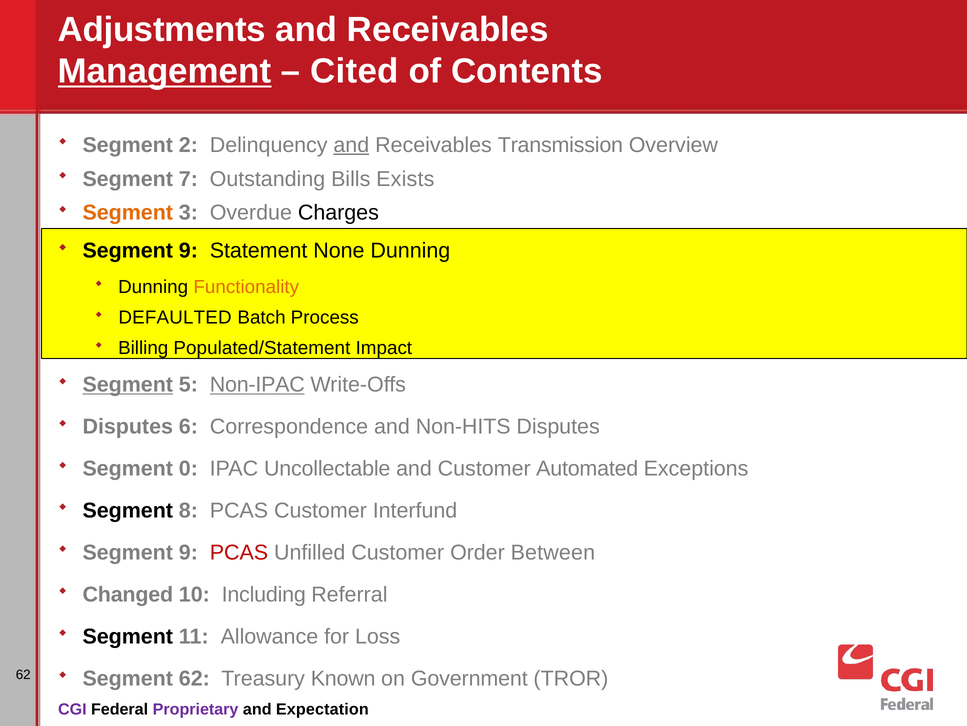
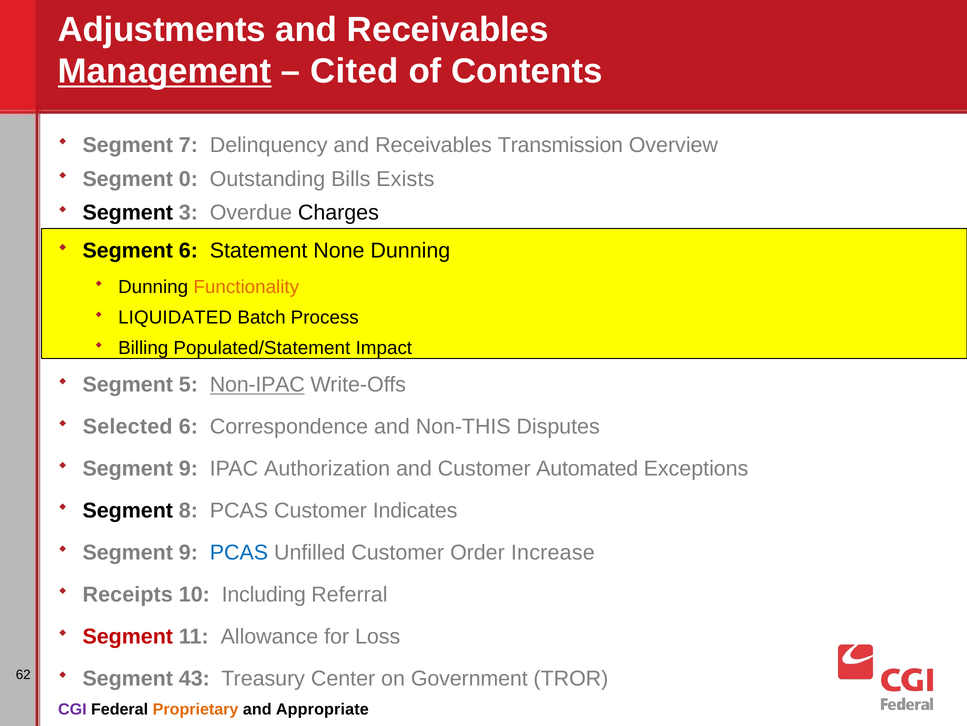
2: 2 -> 7 (188, 145)
and underline: present -> none (351, 145)
7: 7 -> 0 (188, 179)
Segment colour: orange -> black (128, 213)
9: 9 -> 6 (188, 251)
DEFAULTED: DEFAULTED -> LIQUIDATED (175, 317)
Segment underline: present -> none (128, 384)
Disputes: Disputes -> Selected (128, 426)
Non-HITS: Non-HITS -> Non-THIS (463, 426)
0: 0 -> 9 (188, 468)
Uncollectable: Uncollectable -> Authorization (327, 468)
Interfund: Interfund -> Indicates (415, 510)
PCAS colour: red -> blue (239, 552)
Between: Between -> Increase (553, 552)
Changed: Changed -> Receipts (128, 594)
Segment colour: black -> red (128, 636)
Segment 62: 62 -> 43 (194, 678)
Known: Known -> Center (343, 678)
Proprietary colour: purple -> orange (196, 709)
Expectation: Expectation -> Appropriate (322, 709)
